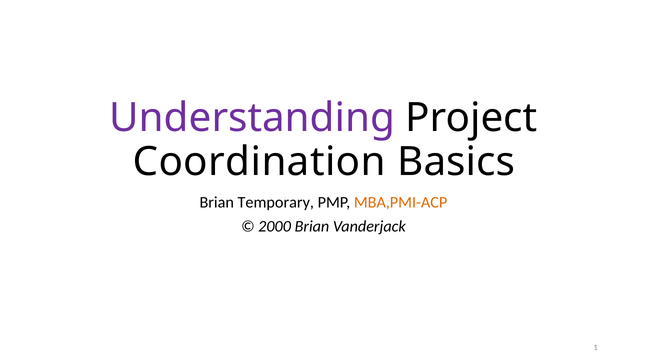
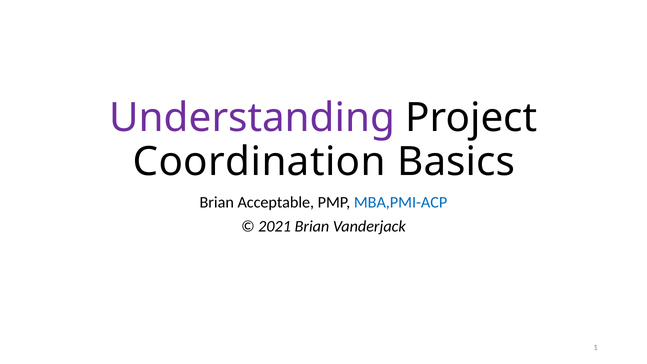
Temporary: Temporary -> Acceptable (276, 202)
MBA,PMI-ACP colour: orange -> blue (401, 202)
2000: 2000 -> 2021 (275, 226)
